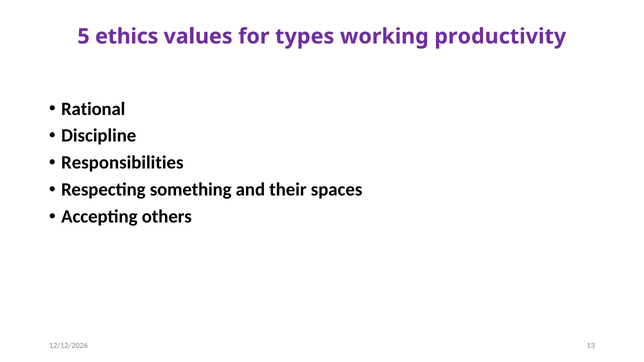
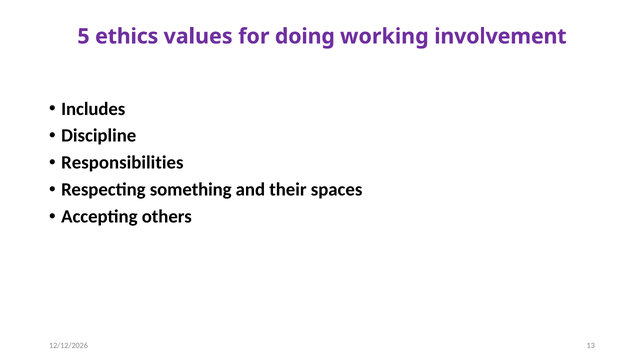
types: types -> doing (305, 36)
productivity: productivity -> involvement (500, 36)
Rational: Rational -> Includes (93, 109)
